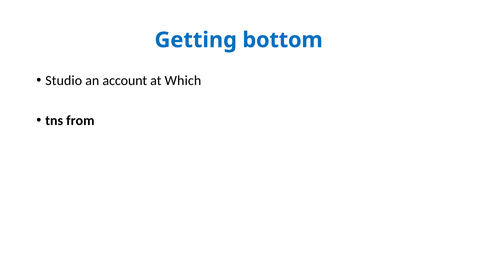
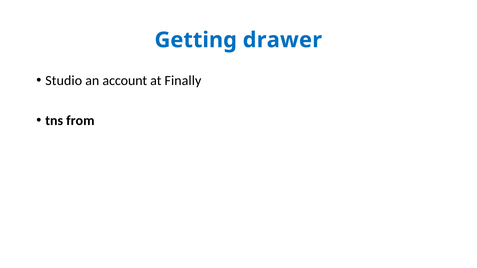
bottom: bottom -> drawer (282, 40)
Which: Which -> Finally (183, 81)
